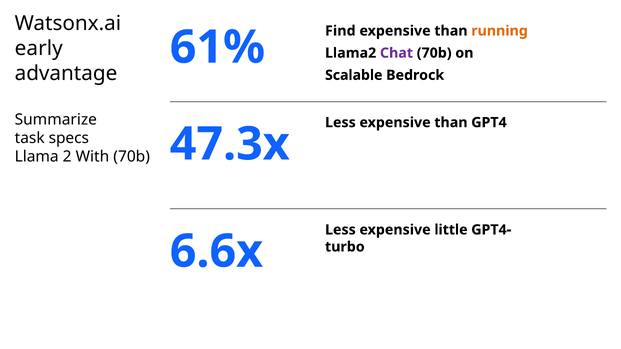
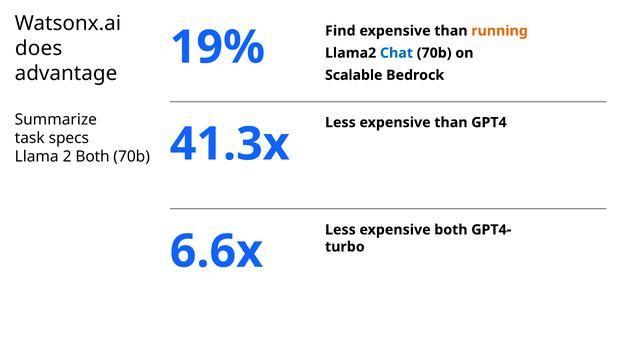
61%: 61% -> 19% (217, 47)
early: early -> does (39, 49)
Chat colour: purple -> blue (396, 53)
47.3x: 47.3x -> 41.3x (230, 144)
2 With: With -> Both (93, 157)
expensive little: little -> both (451, 230)
